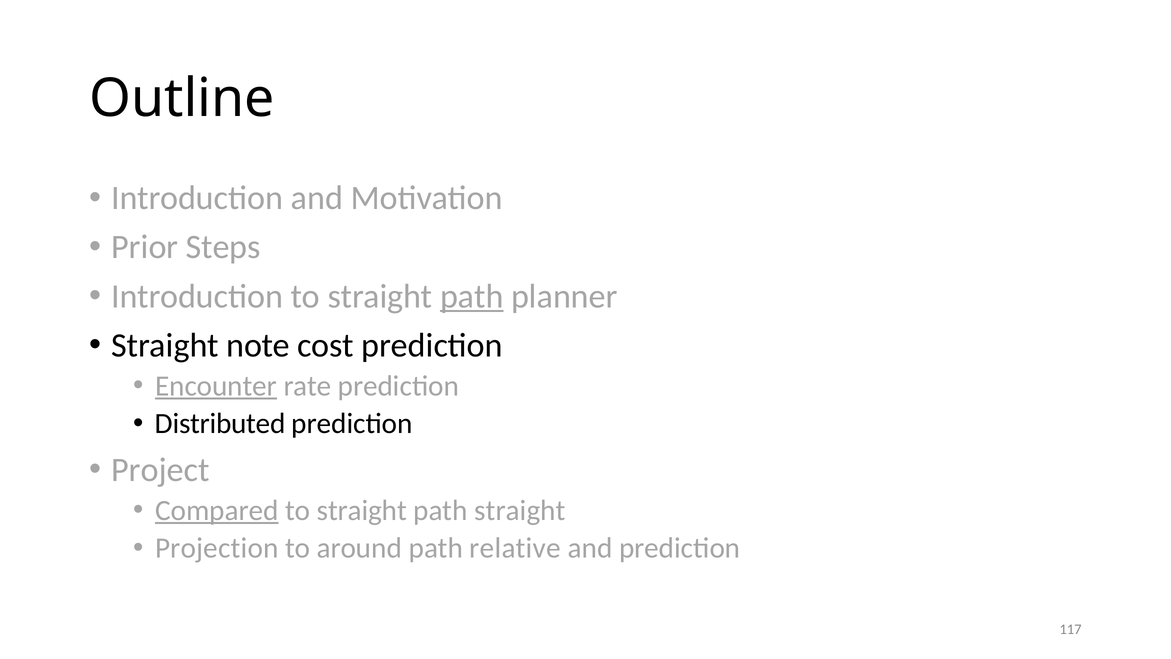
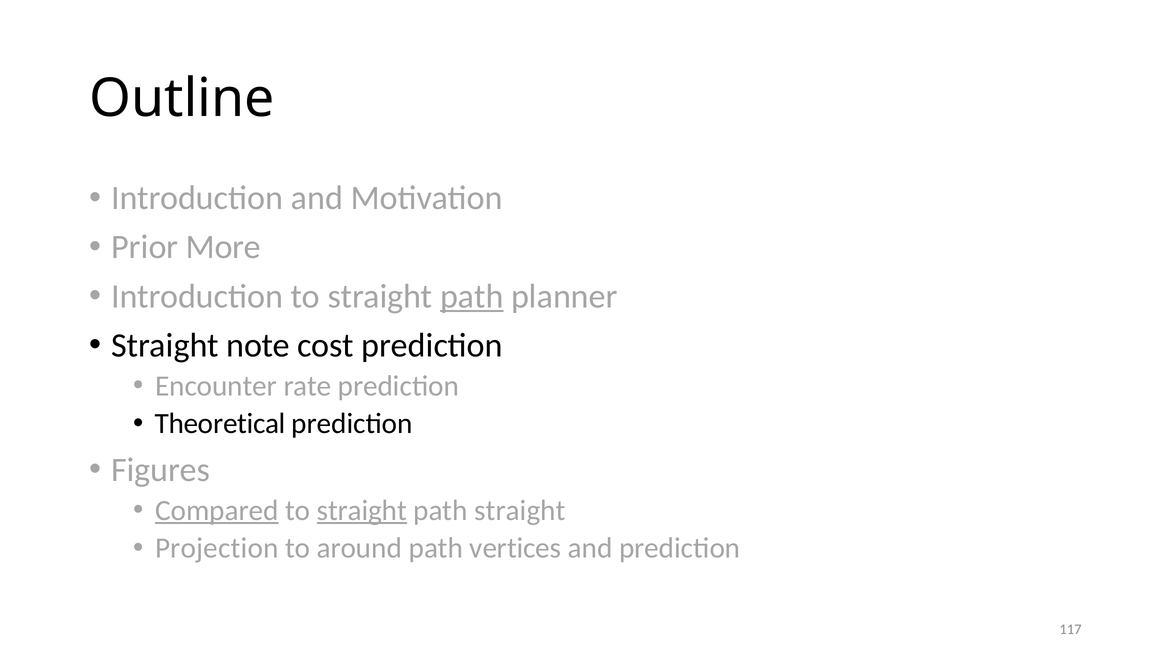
Steps: Steps -> More (223, 247)
Encounter underline: present -> none (216, 386)
Distributed: Distributed -> Theoretical (220, 423)
Project: Project -> Figures (161, 470)
straight underline: none -> present (362, 510)
relative: relative -> vertices (515, 548)
